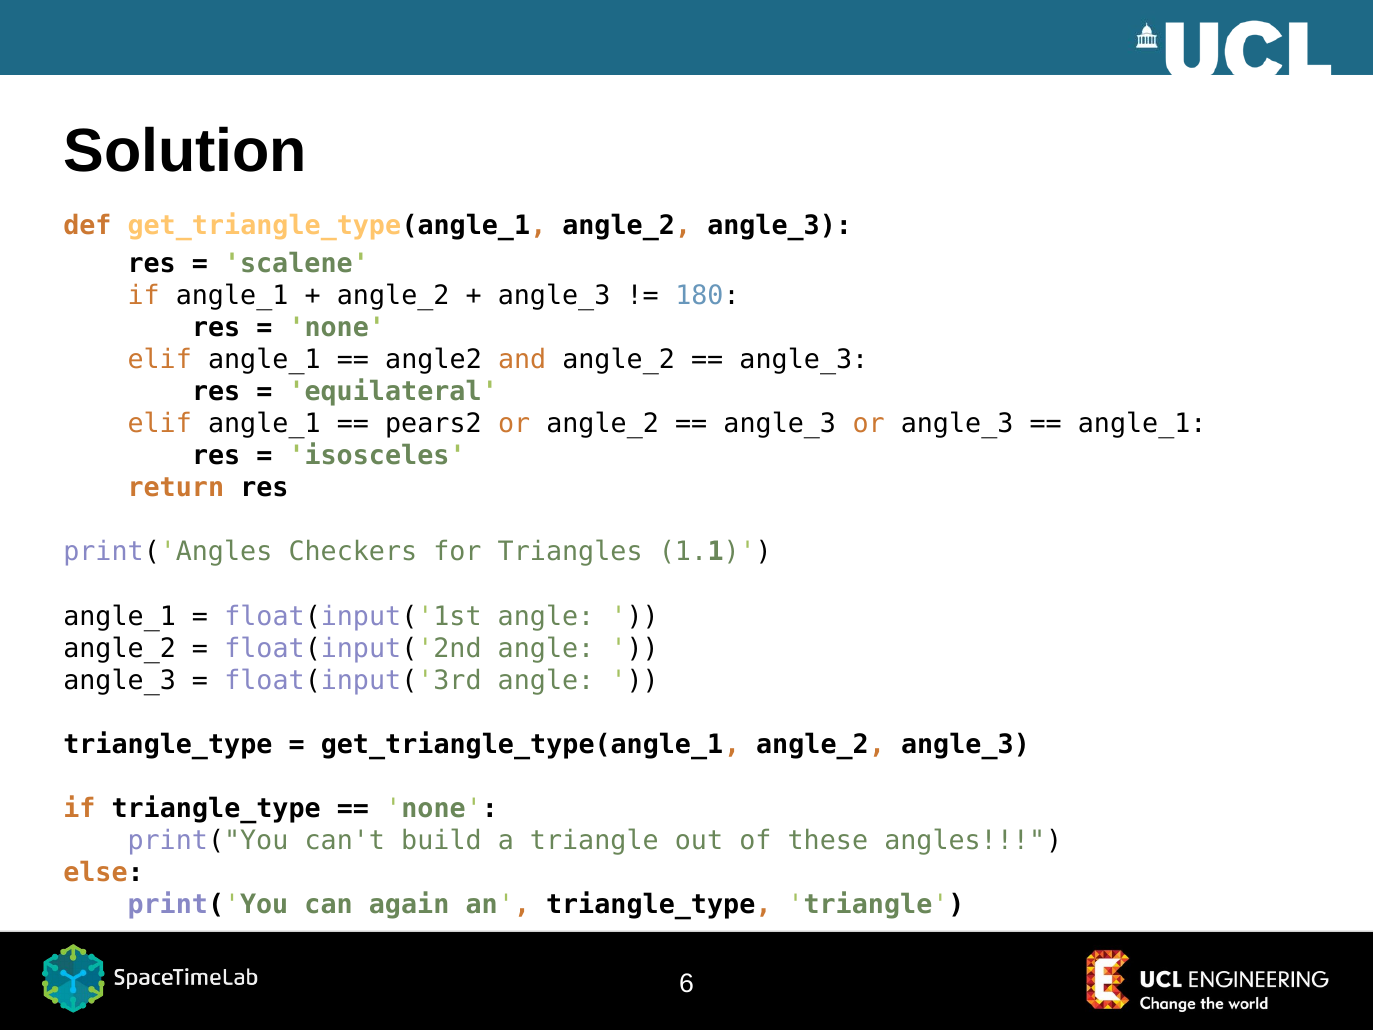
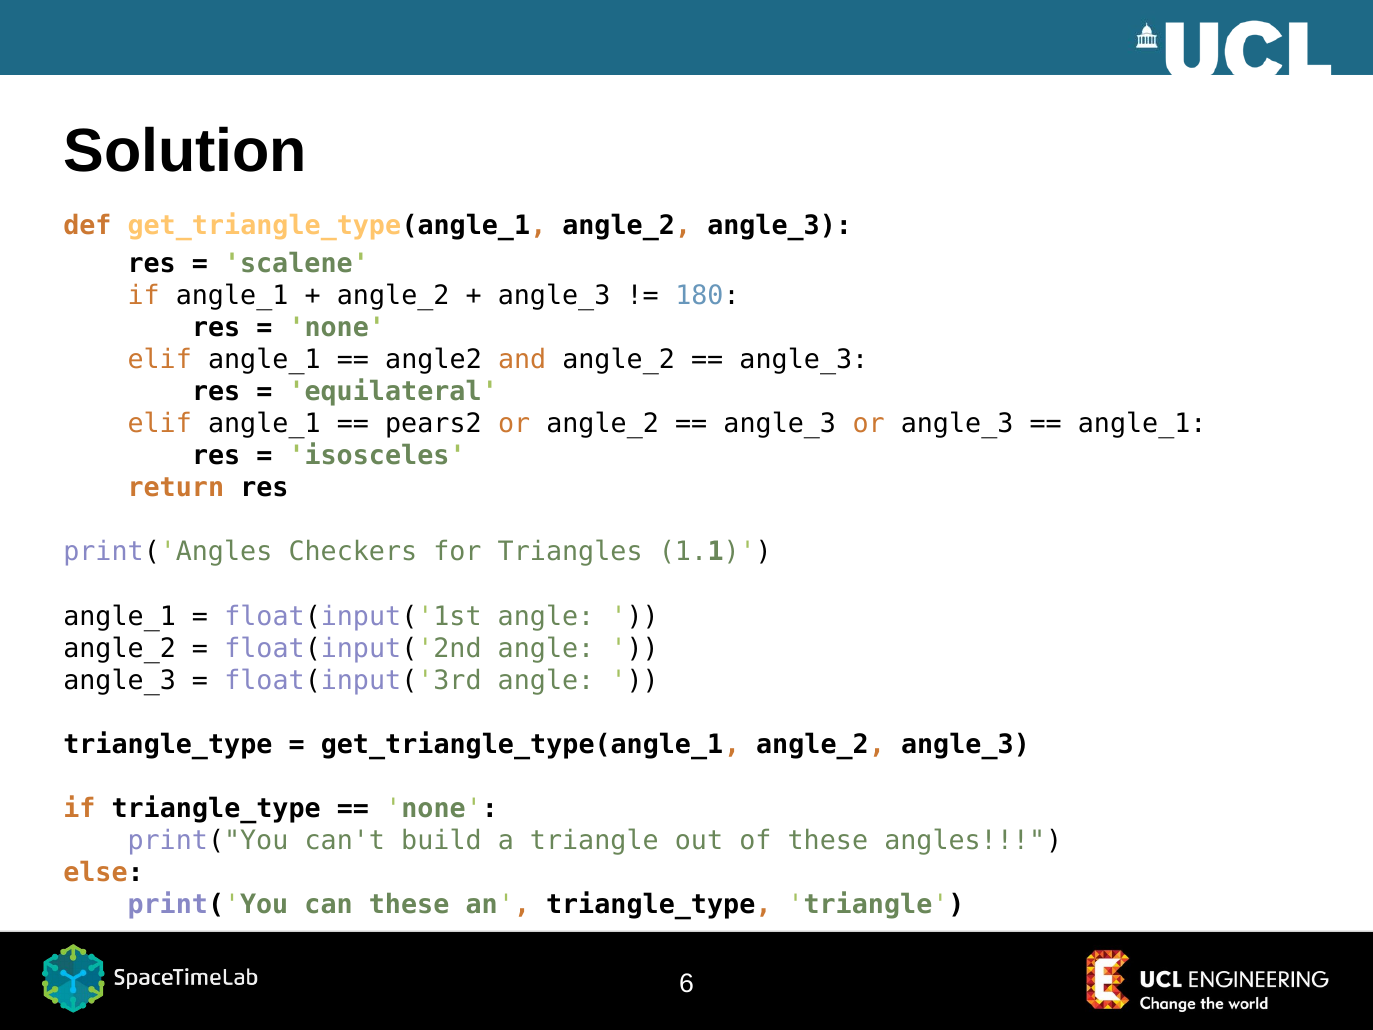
can again: again -> these (409, 905)
